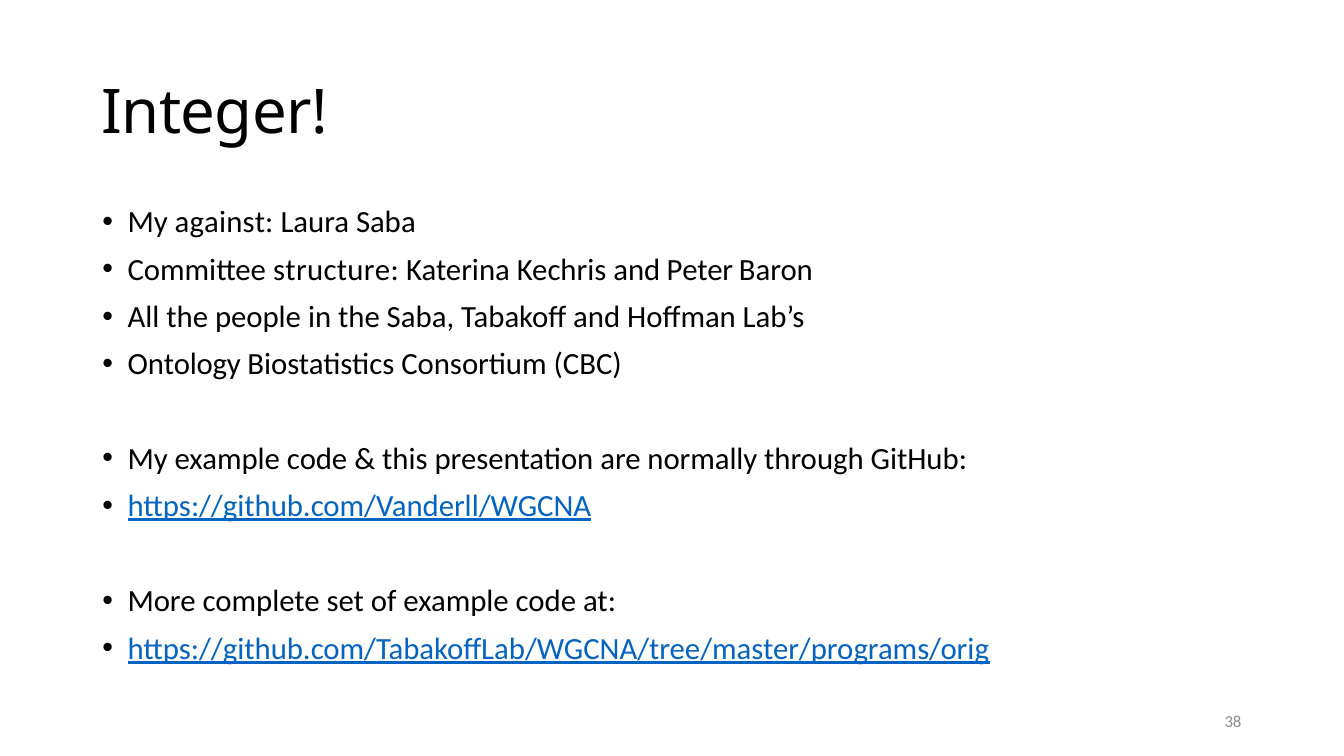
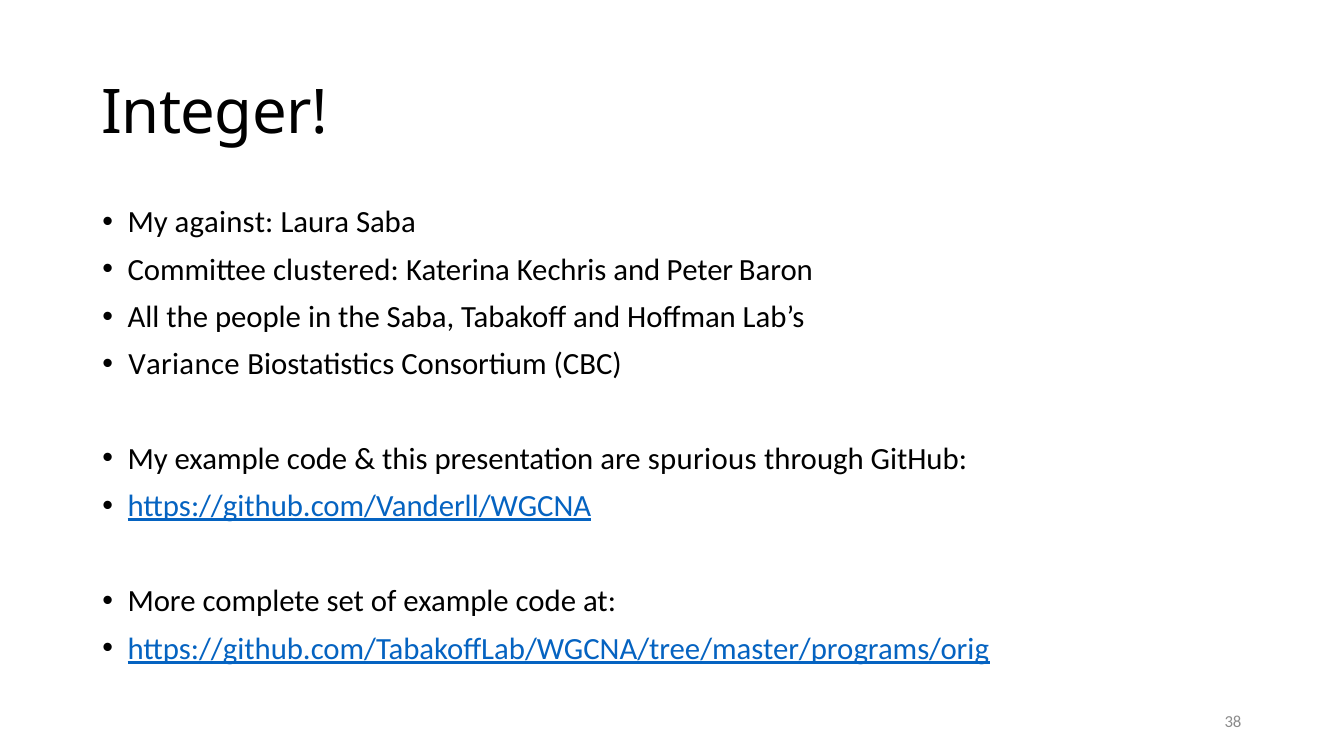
structure: structure -> clustered (336, 270)
Ontology: Ontology -> Variance (184, 365)
normally: normally -> spurious (702, 459)
